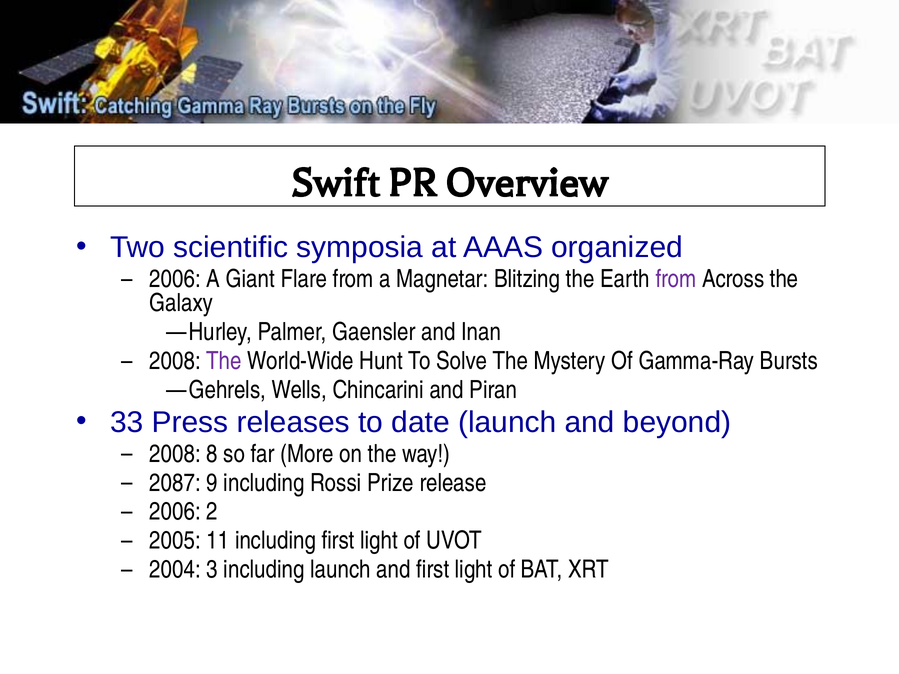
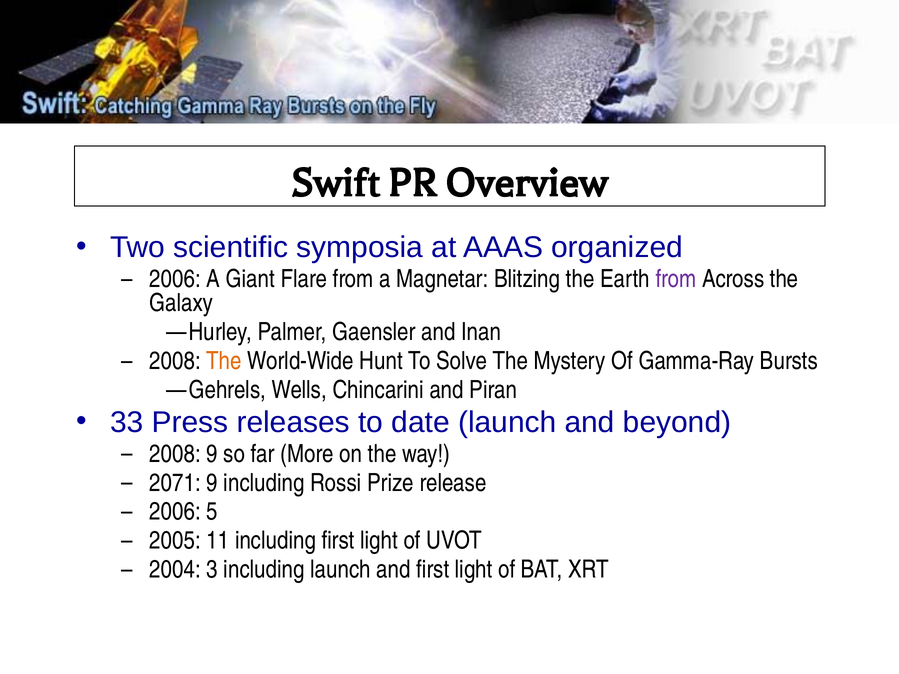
The colour: purple -> orange (224, 361)
2008 8: 8 -> 9 (212, 454)
2087: 2087 -> 2071 (175, 483)
2: 2 -> 5 (212, 512)
